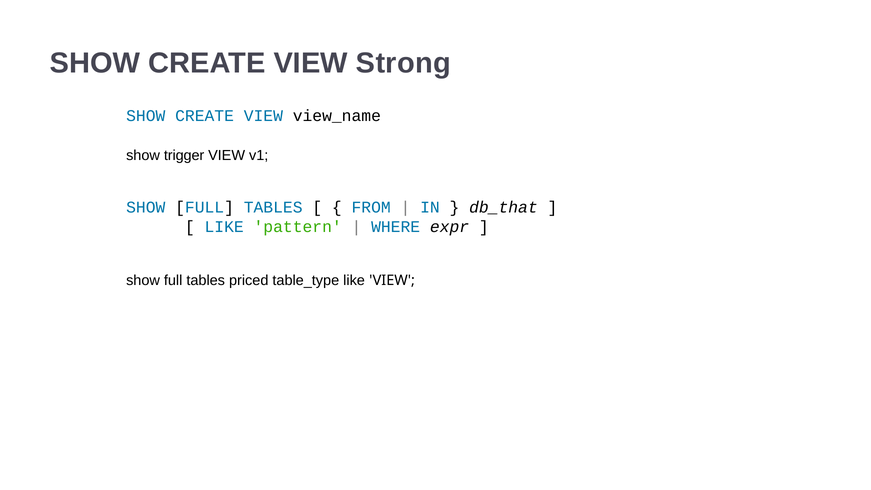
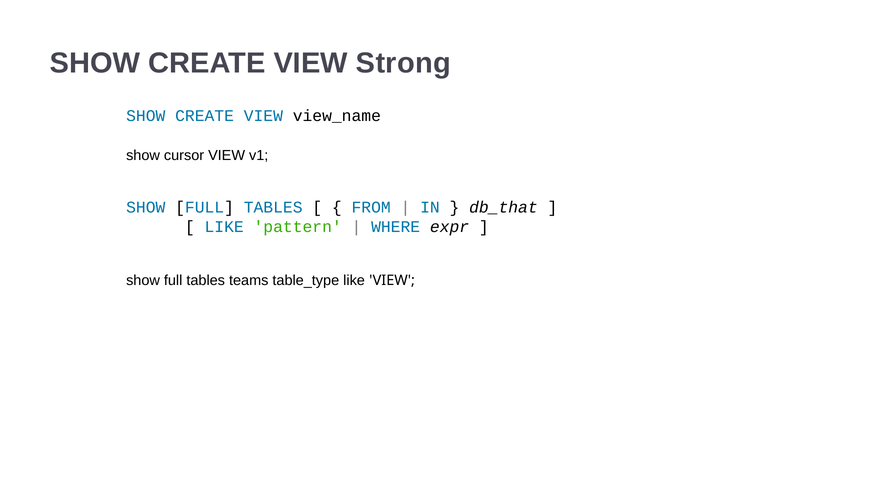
trigger: trigger -> cursor (184, 155)
priced: priced -> teams (249, 280)
